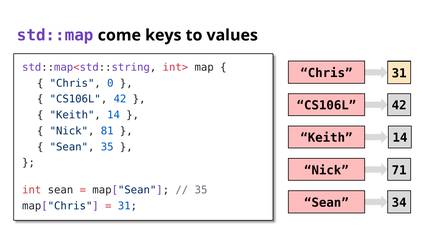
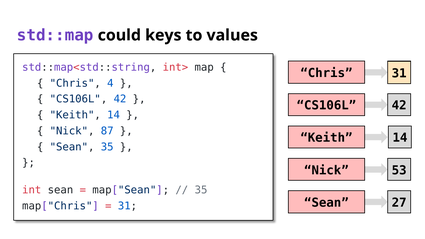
come: come -> could (119, 35)
0: 0 -> 4 (110, 83)
81: 81 -> 87 (107, 131)
71: 71 -> 53 (399, 170)
34: 34 -> 27 (399, 203)
